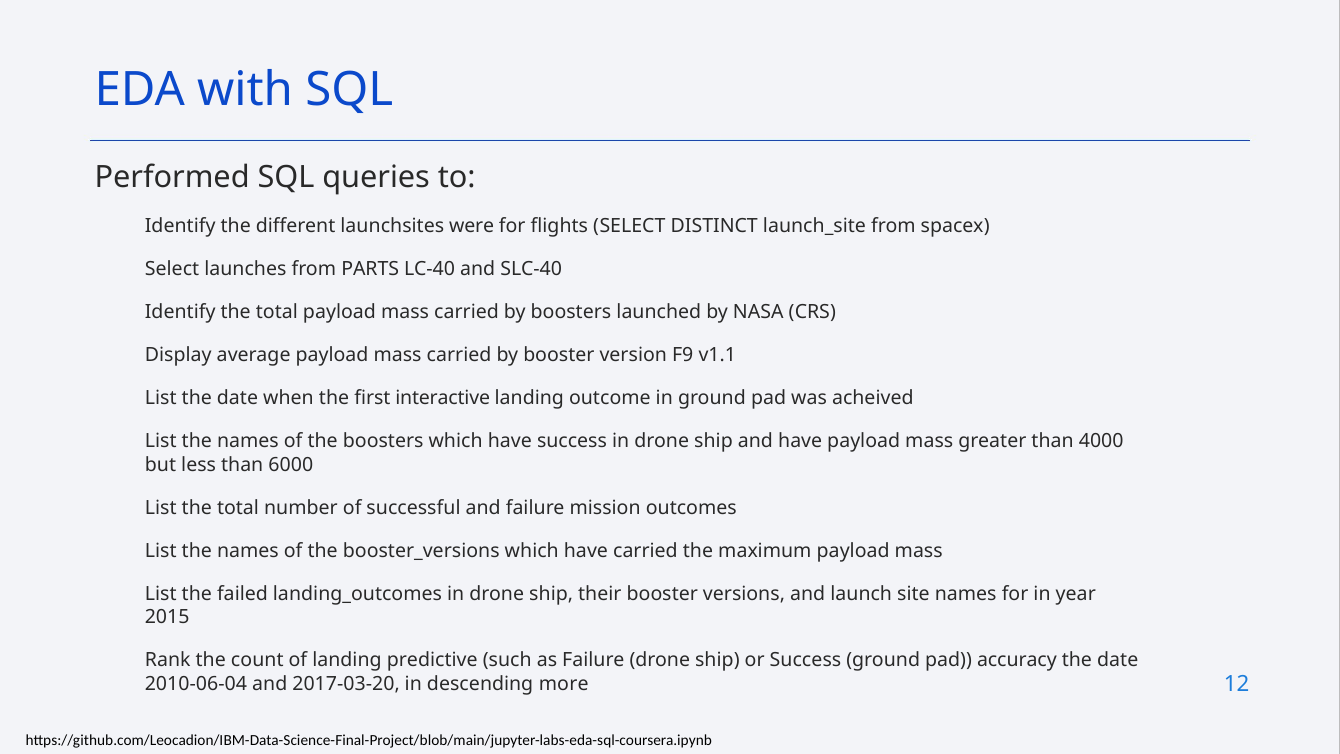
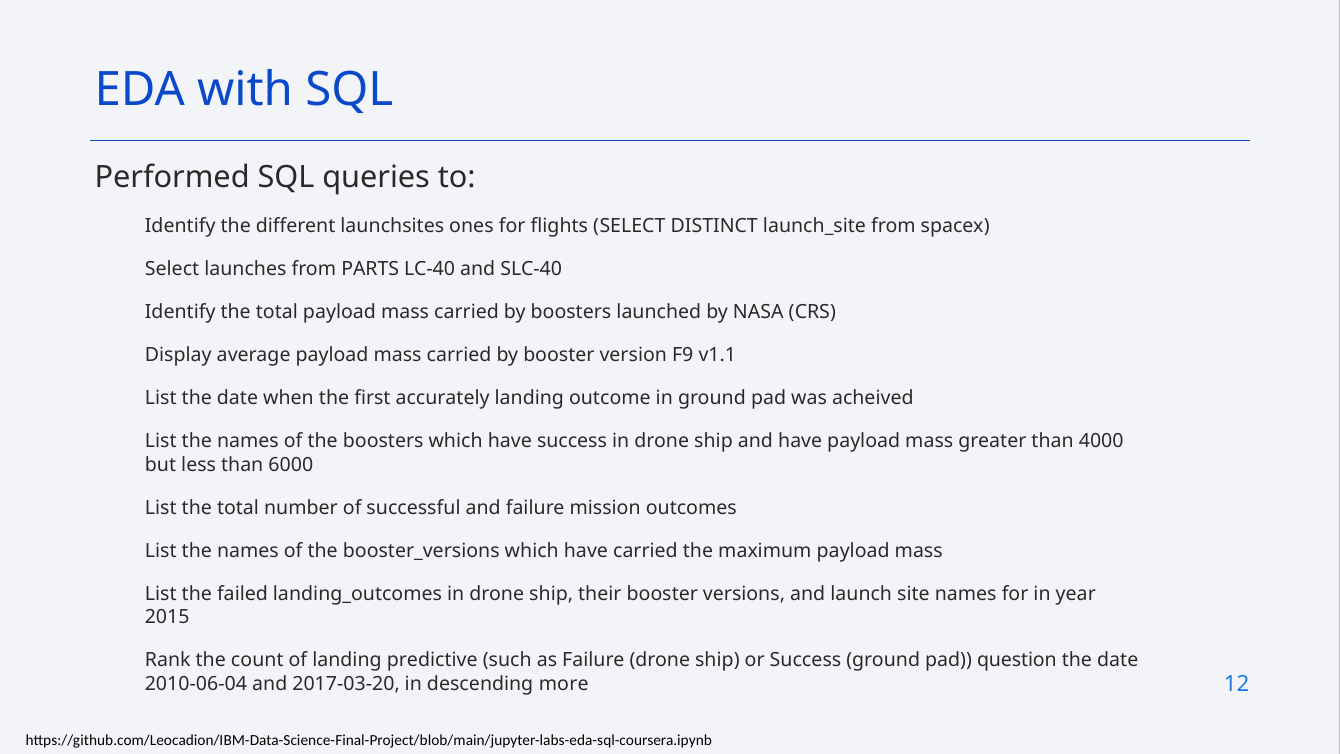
were: were -> ones (471, 226)
interactive: interactive -> accurately (443, 398)
accuracy: accuracy -> question (1017, 660)
